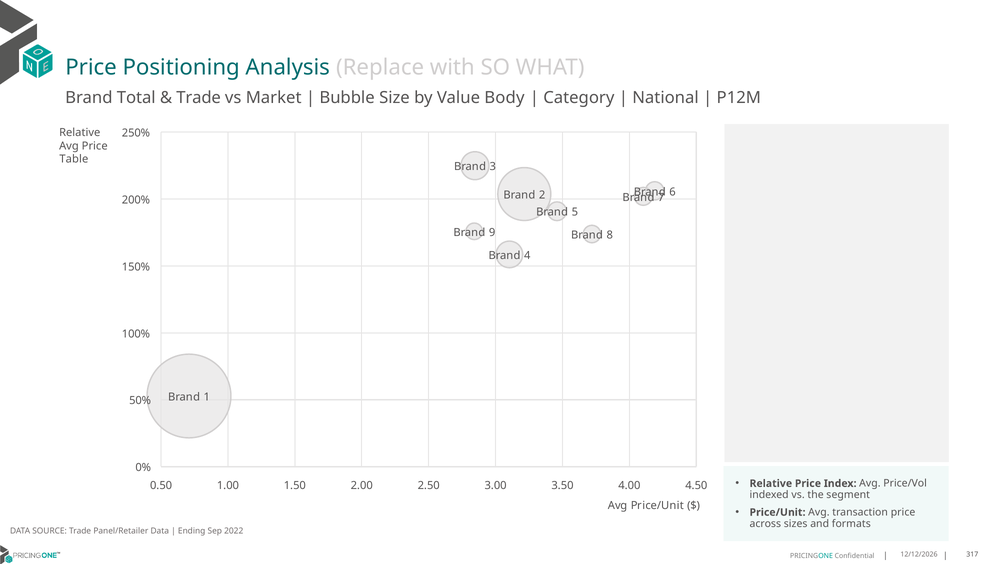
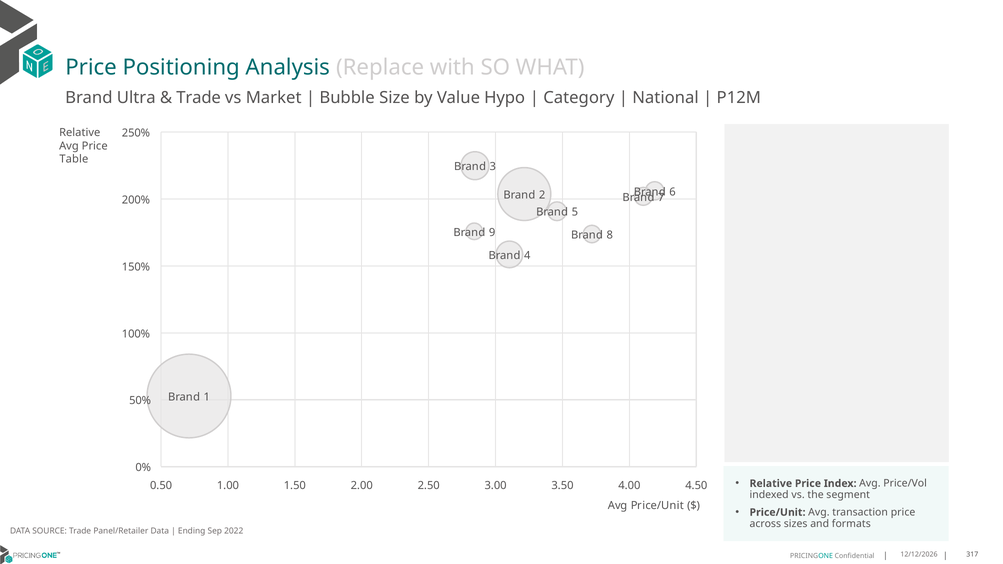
Total: Total -> Ultra (136, 98)
Body: Body -> Hypo (505, 98)
